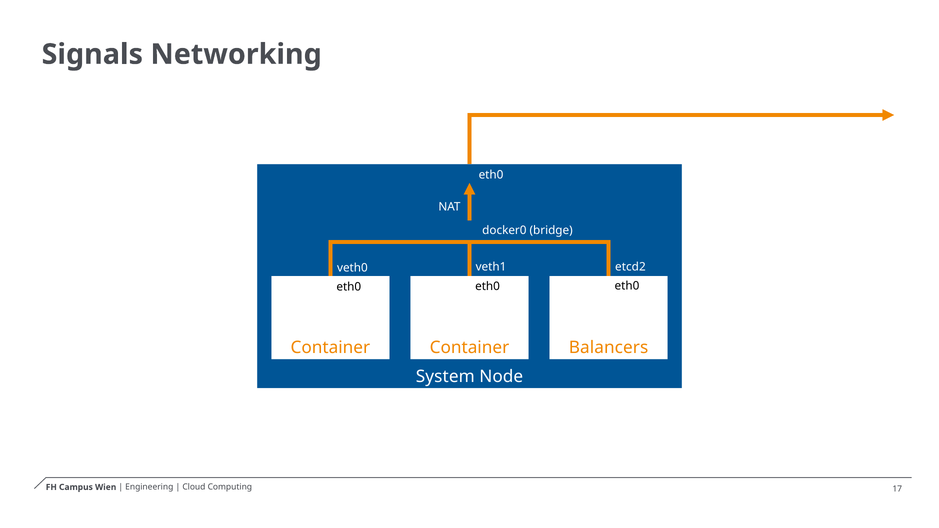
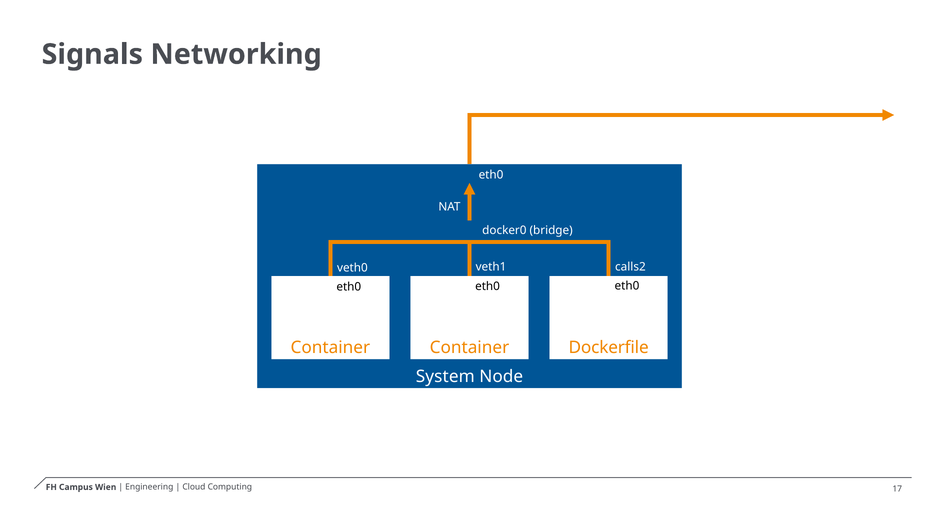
etcd2: etcd2 -> calls2 (630, 267)
Balancers: Balancers -> Dockerfile (609, 348)
